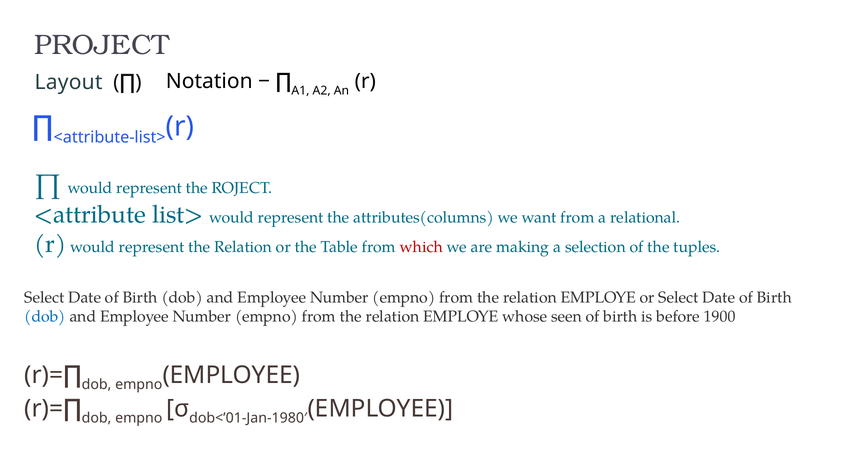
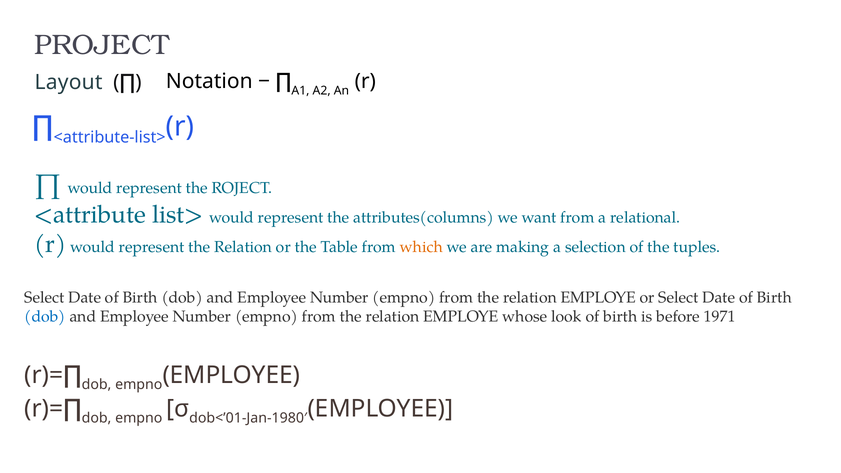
which colour: red -> orange (421, 247)
seen: seen -> look (567, 316)
1900: 1900 -> 1971 (720, 316)
